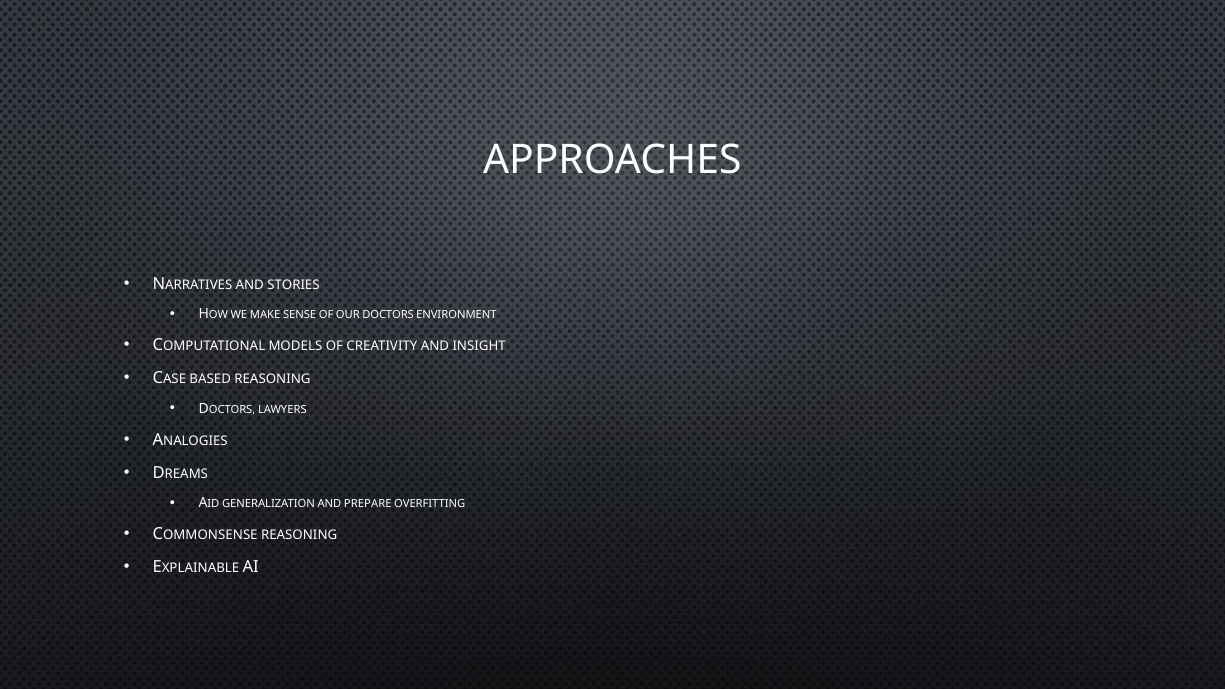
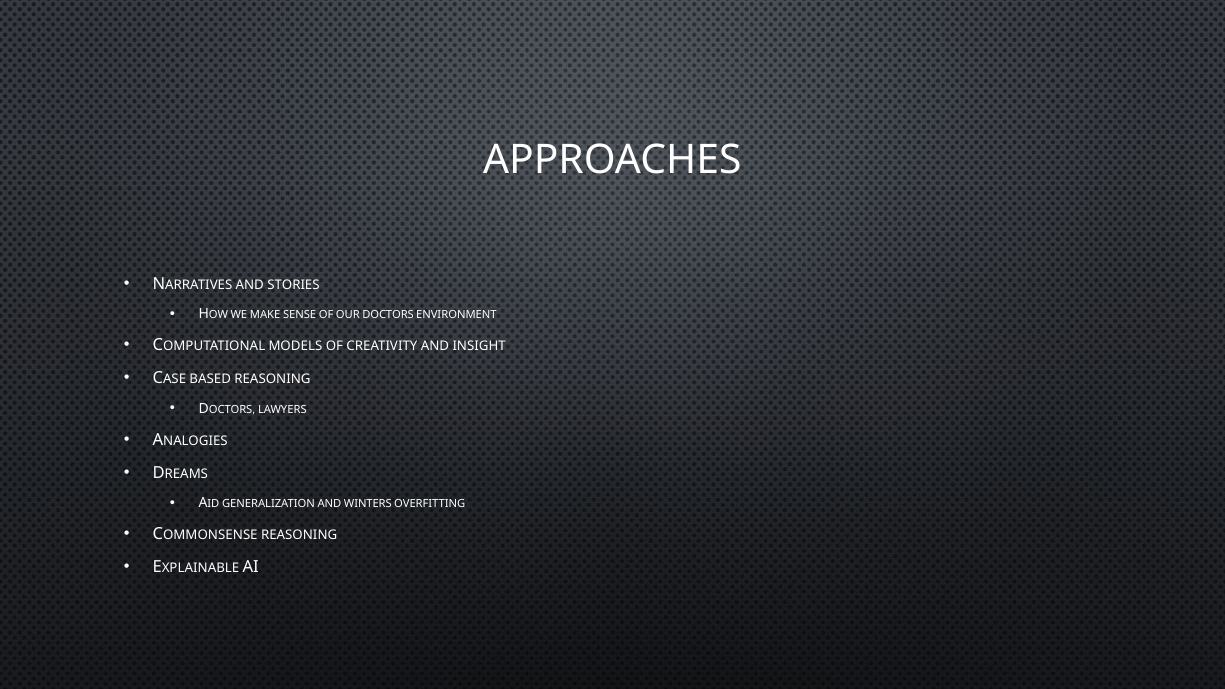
PREPARE: PREPARE -> WINTERS (368, 504)
